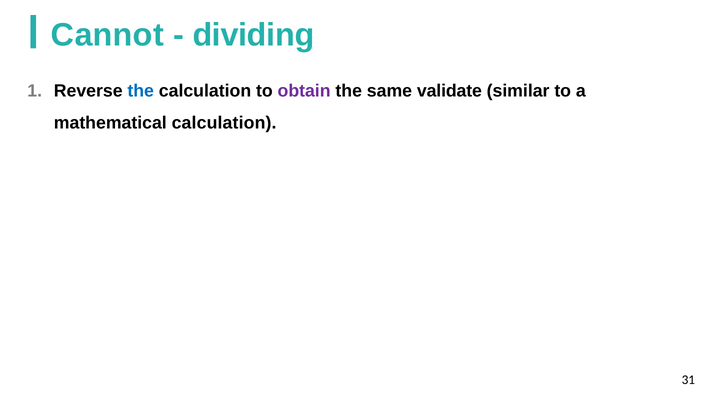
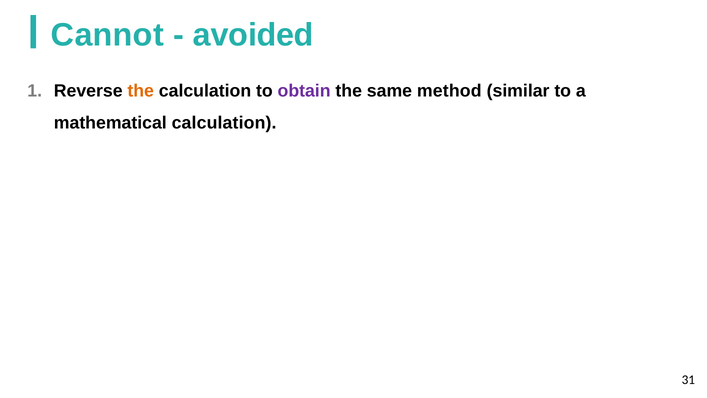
dividing: dividing -> avoided (253, 35)
the colour: blue -> orange (141, 91)
validate: validate -> method (449, 91)
